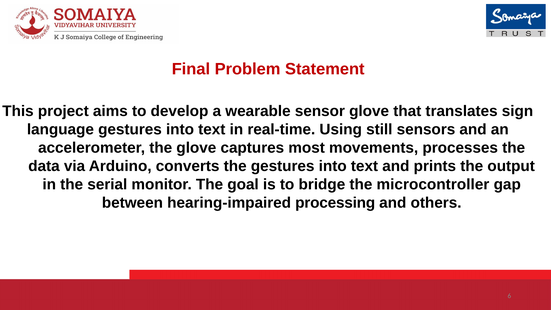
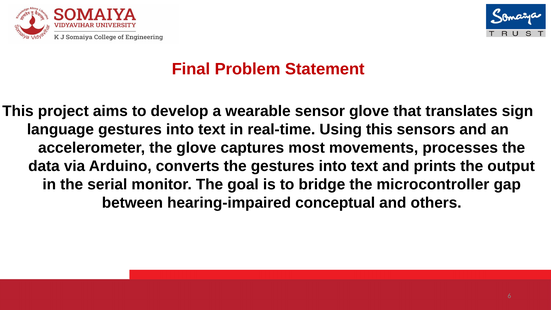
Using still: still -> this (379, 129)
processing: processing -> conceptual (335, 203)
